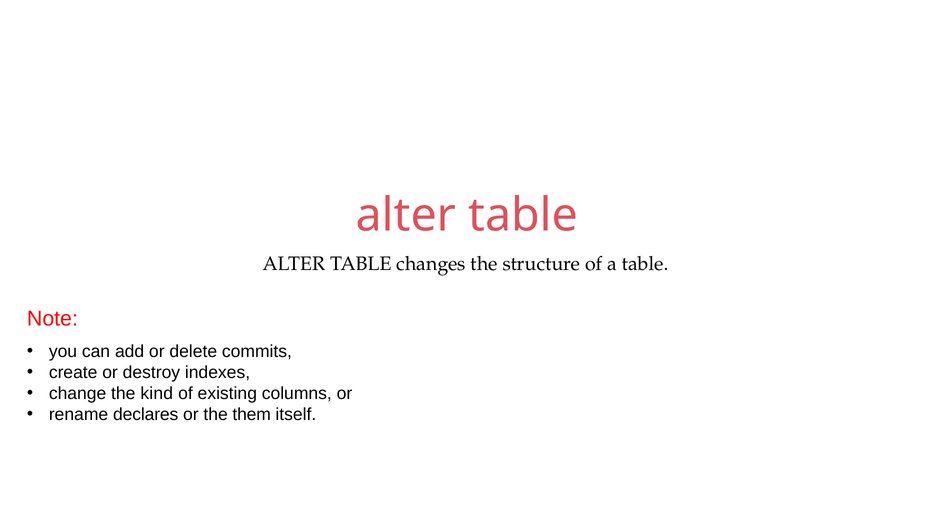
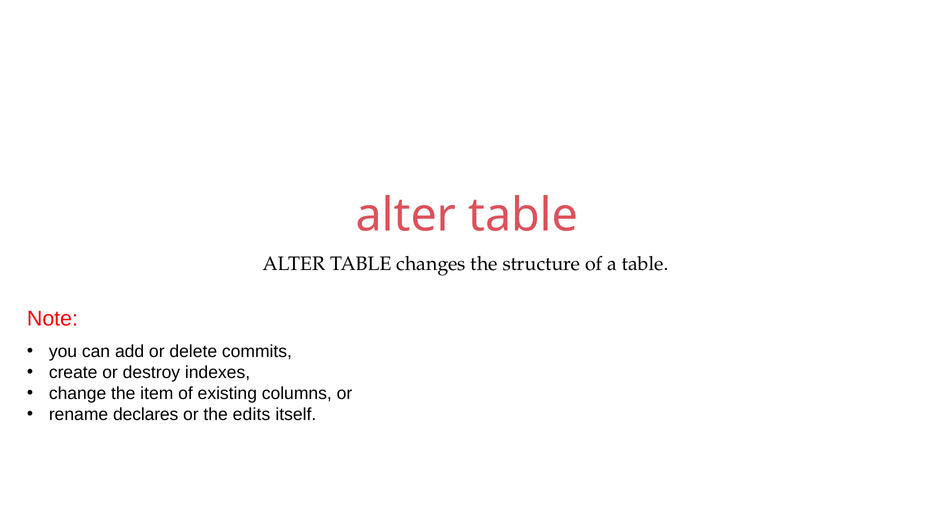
kind: kind -> item (157, 394)
them: them -> edits (252, 415)
